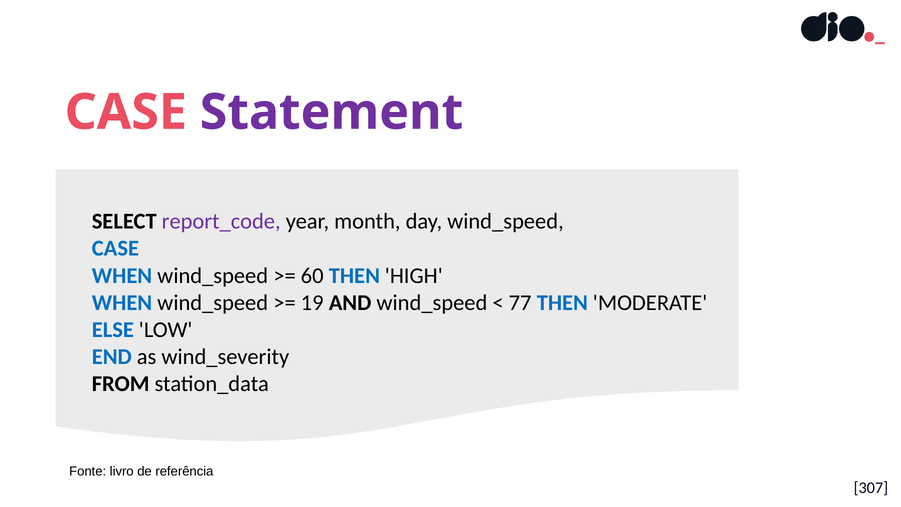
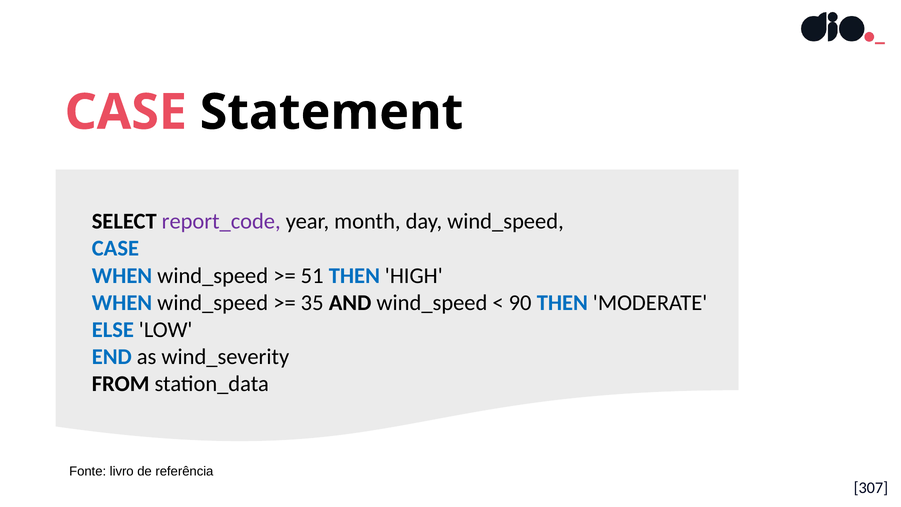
Statement colour: purple -> black (332, 112)
60: 60 -> 51 (312, 275)
19: 19 -> 35 (312, 303)
77: 77 -> 90 (520, 303)
